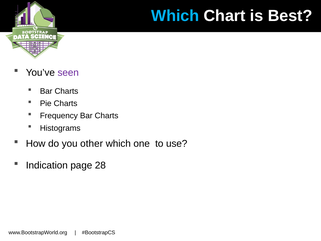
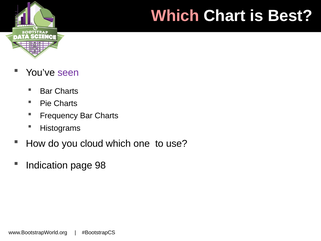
Which colour: light blue -> pink (175, 16)
other: other -> cloud (92, 143)
28: 28 -> 98 (100, 165)
